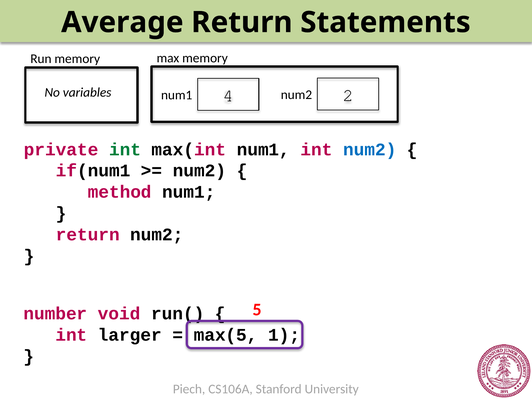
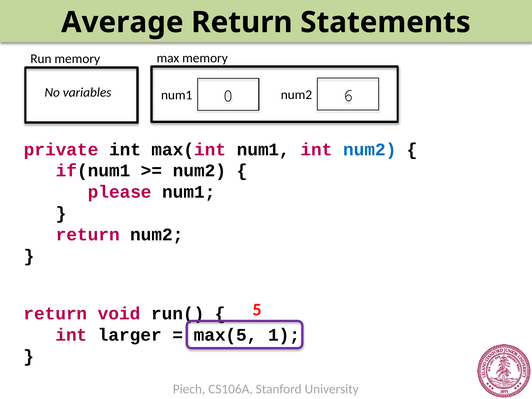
4: 4 -> 0 (228, 96)
2: 2 -> 6 (348, 95)
int colour: green -> black (125, 150)
method: method -> please (120, 192)
number: number -> return (55, 314)
